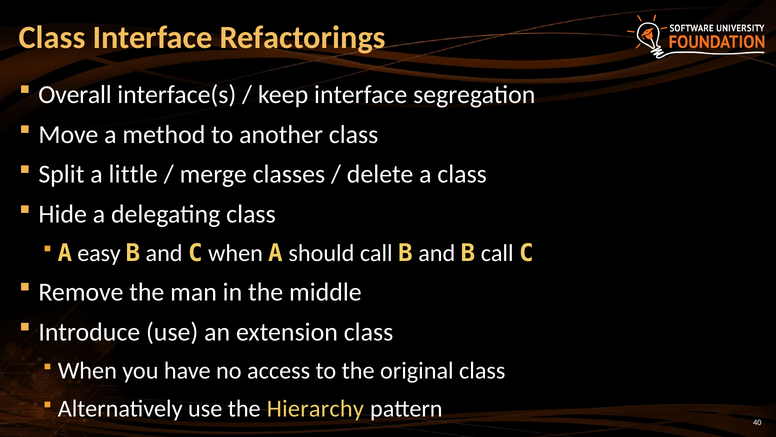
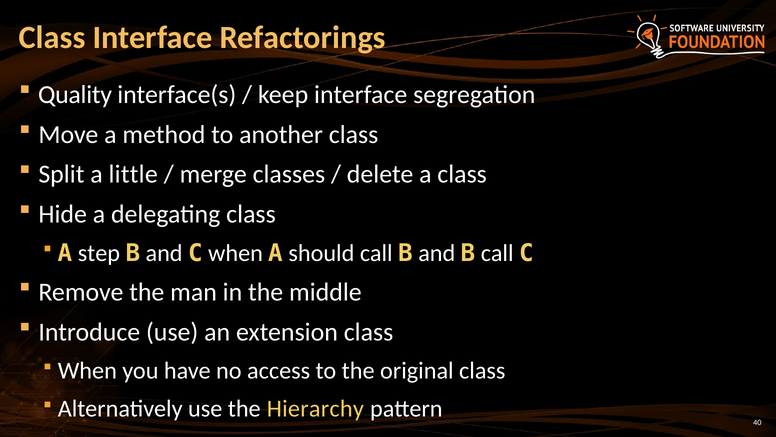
Overall: Overall -> Quality (75, 94)
easy: easy -> step (99, 253)
